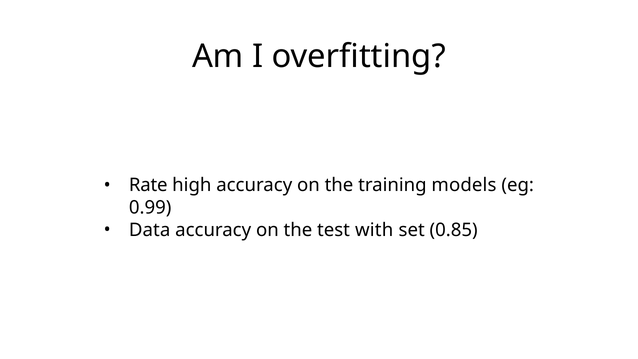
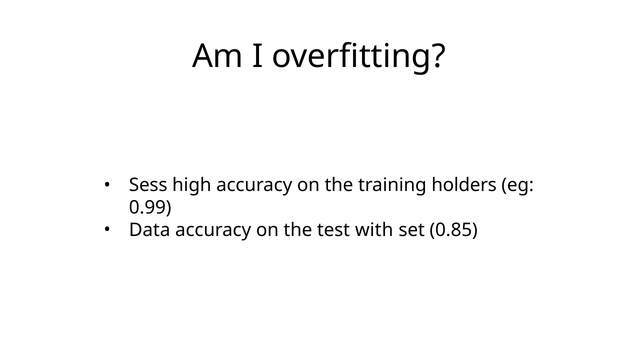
Rate: Rate -> Sess (148, 185)
models: models -> holders (464, 185)
